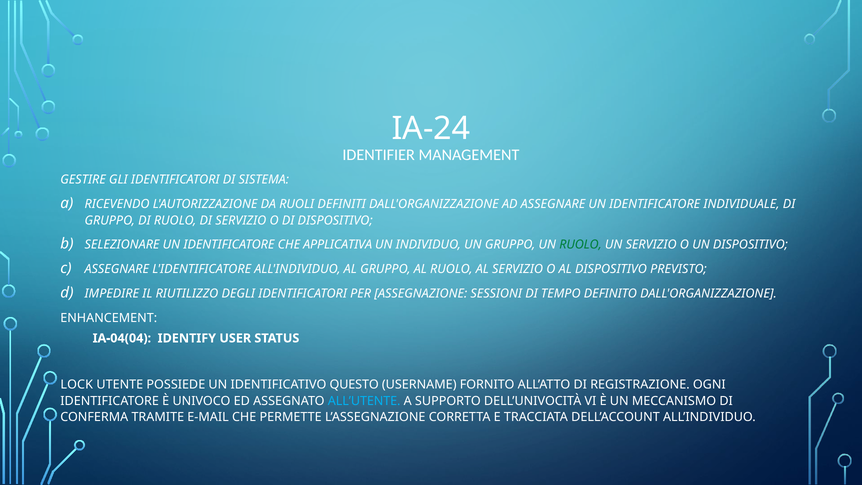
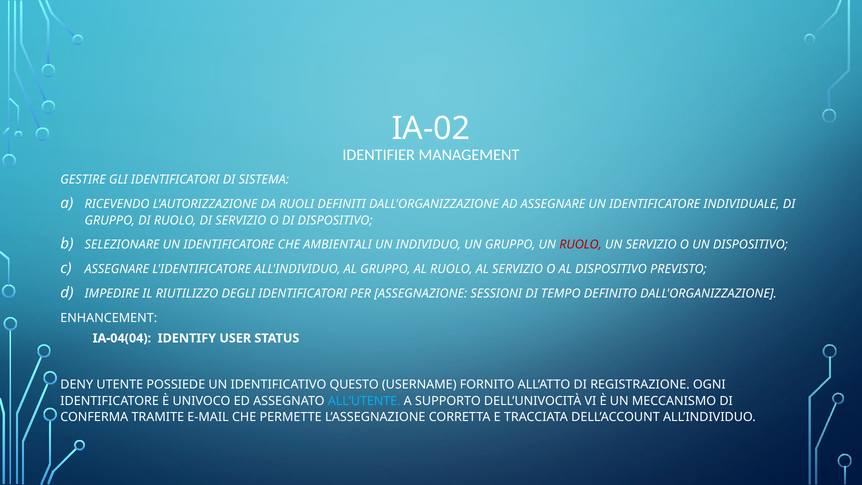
IA-24: IA-24 -> IA-02 (431, 129)
APPLICATIVA: APPLICATIVA -> AMBIENTALI (338, 245)
RUOLO colour: green -> red (581, 245)
LOCK: LOCK -> DENY (77, 385)
